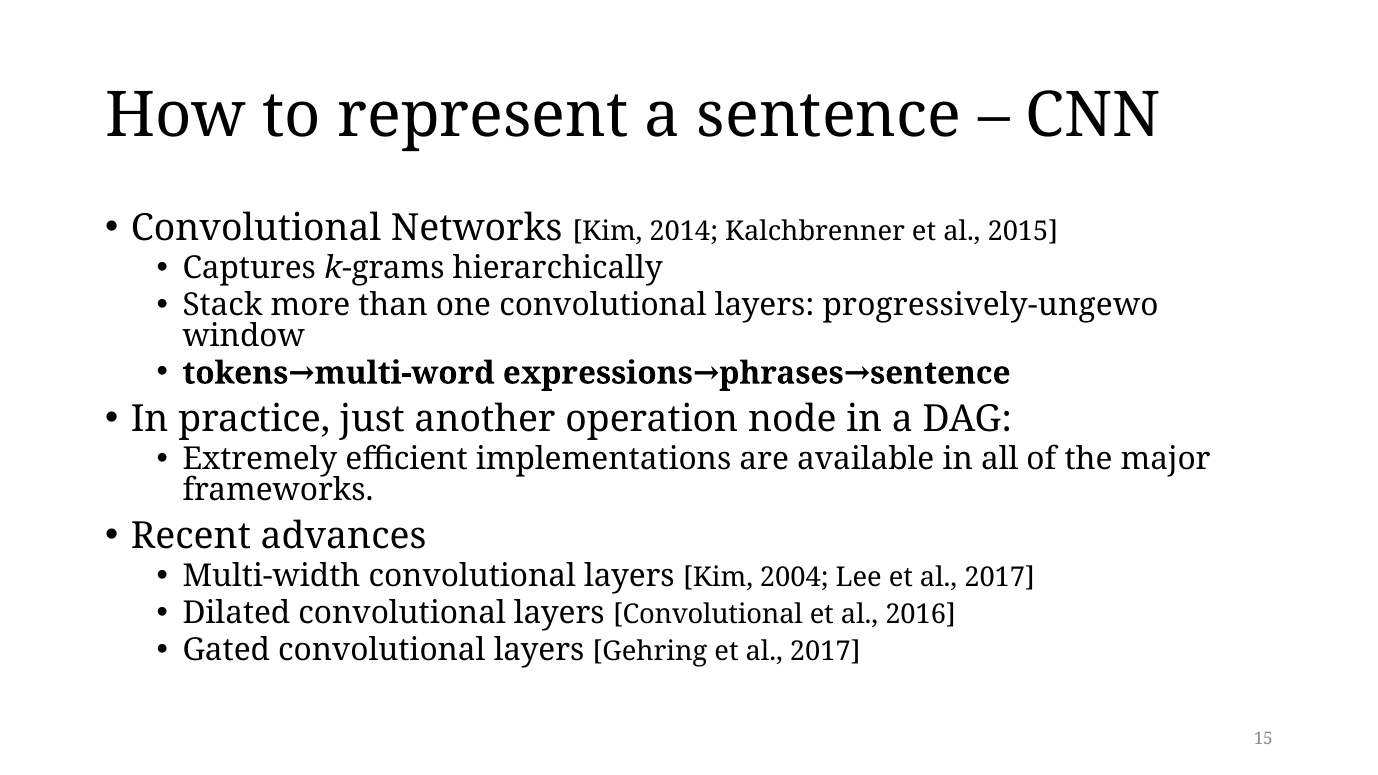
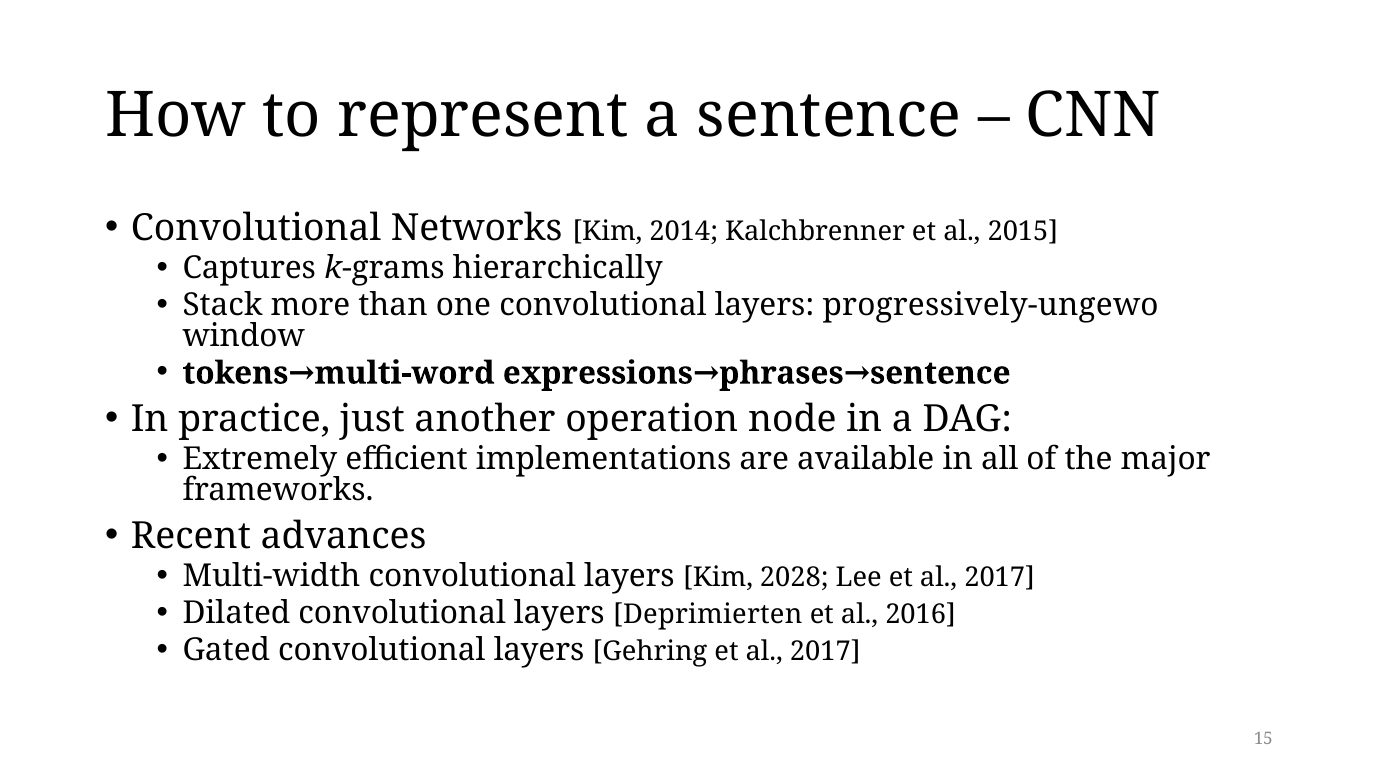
2004: 2004 -> 2028 (794, 578)
layers Convolutional: Convolutional -> Deprimierten (708, 615)
